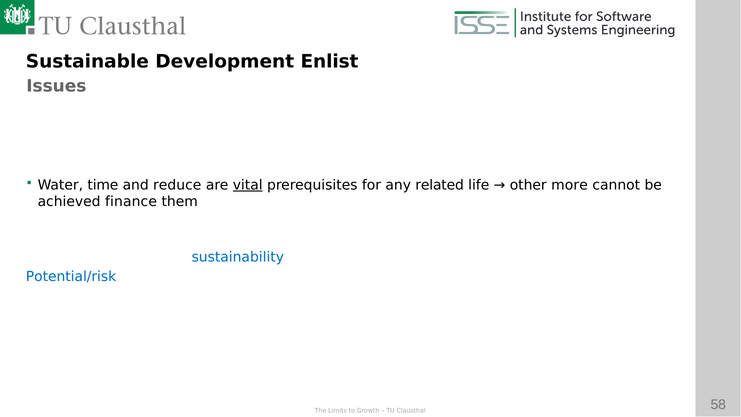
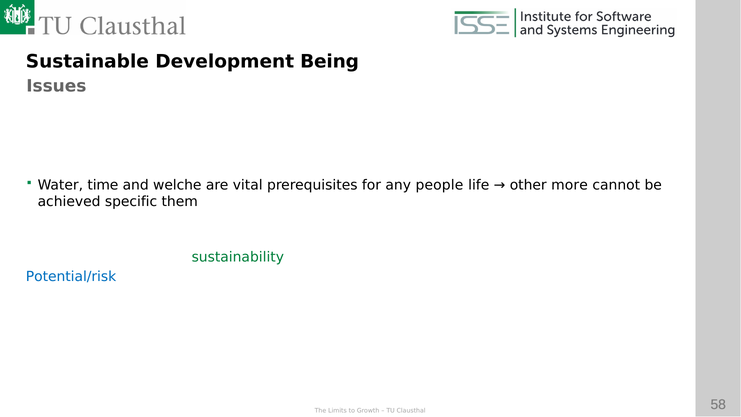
Enlist: Enlist -> Being (330, 62)
reduce: reduce -> welche (177, 185)
vital underline: present -> none (248, 185)
related: related -> people (439, 185)
finance: finance -> specific (131, 202)
sustainability colour: blue -> green (238, 257)
